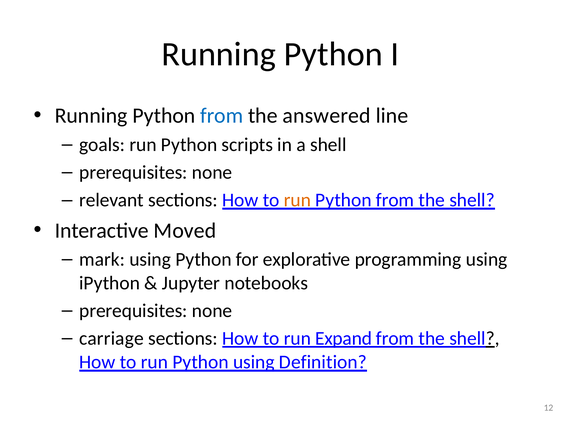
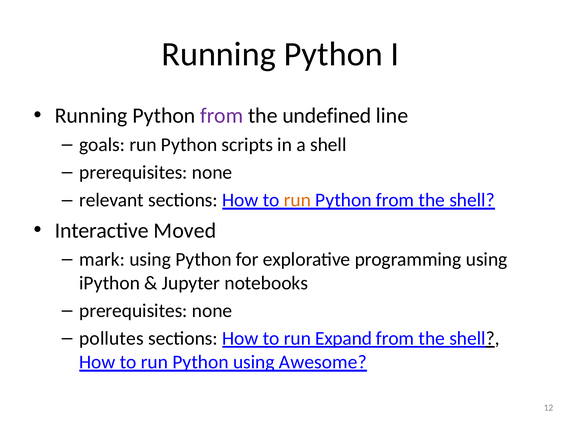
from colour: blue -> purple (222, 116)
answered: answered -> undefined (327, 116)
carriage: carriage -> pollutes (111, 338)
Definition: Definition -> Awesome (323, 362)
